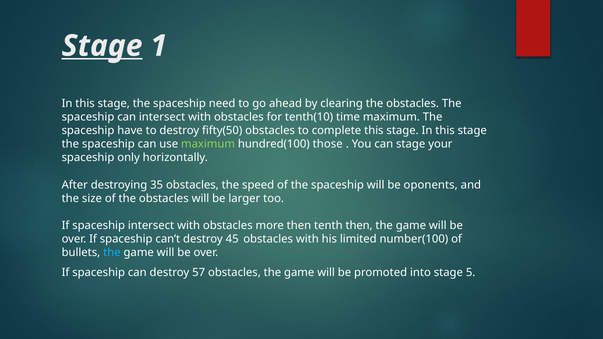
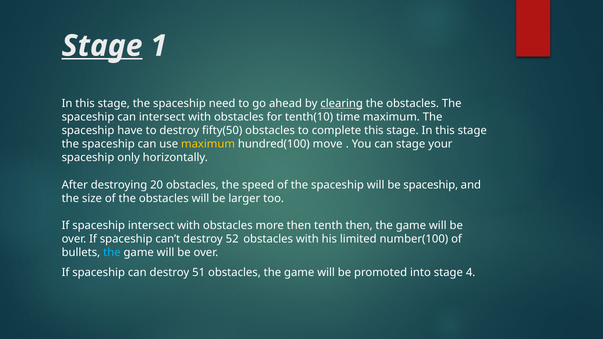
clearing underline: none -> present (342, 104)
maximum colour: light green -> yellow (208, 144)
those: those -> move (328, 144)
35: 35 -> 20 (157, 185)
be oponents: oponents -> spaceship (431, 185)
45: 45 -> 52 (232, 239)
57: 57 -> 51 (199, 273)
5: 5 -> 4 (471, 273)
